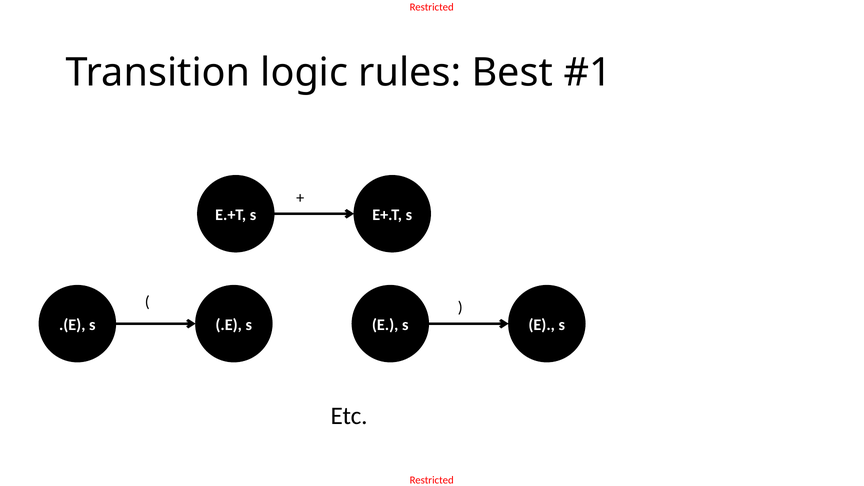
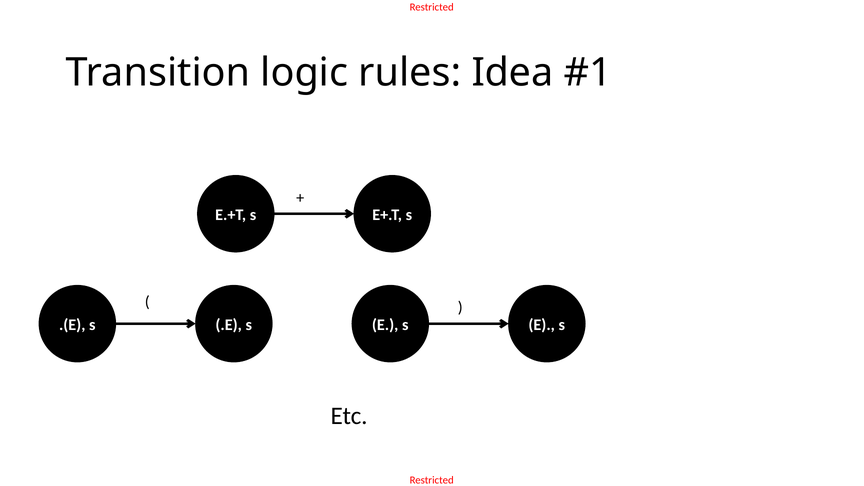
Best: Best -> Idea (512, 73)
